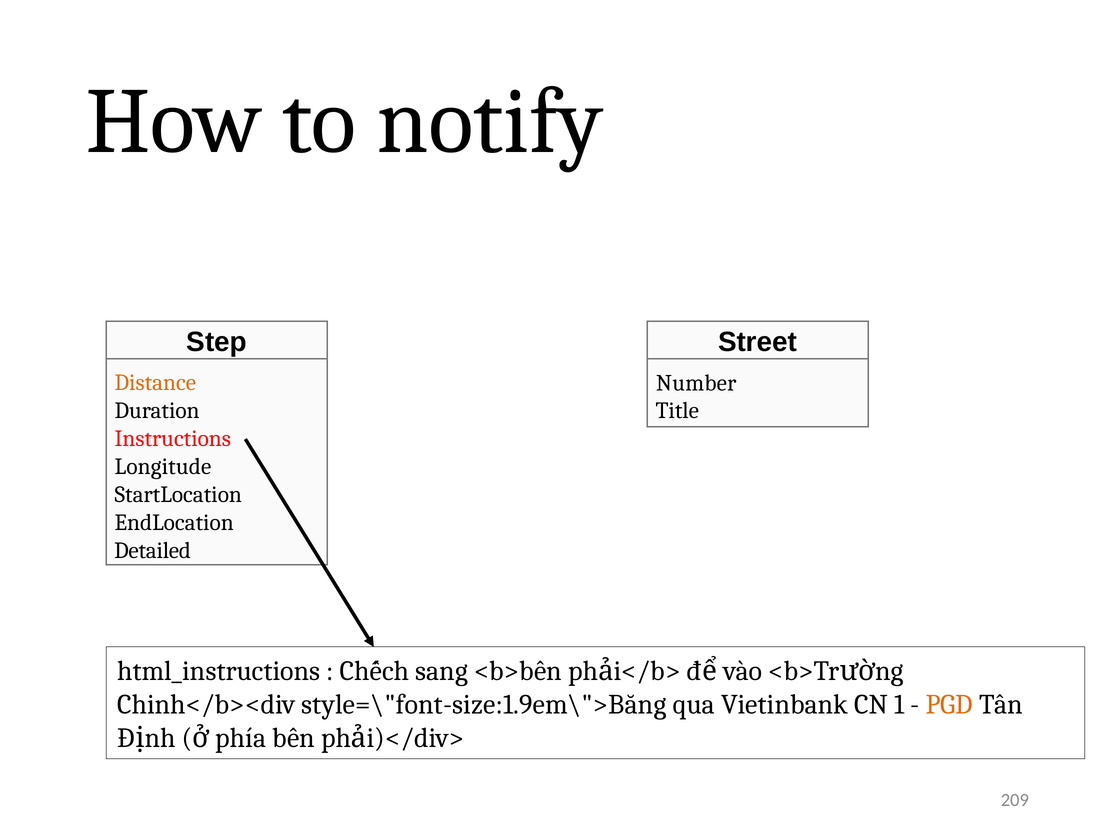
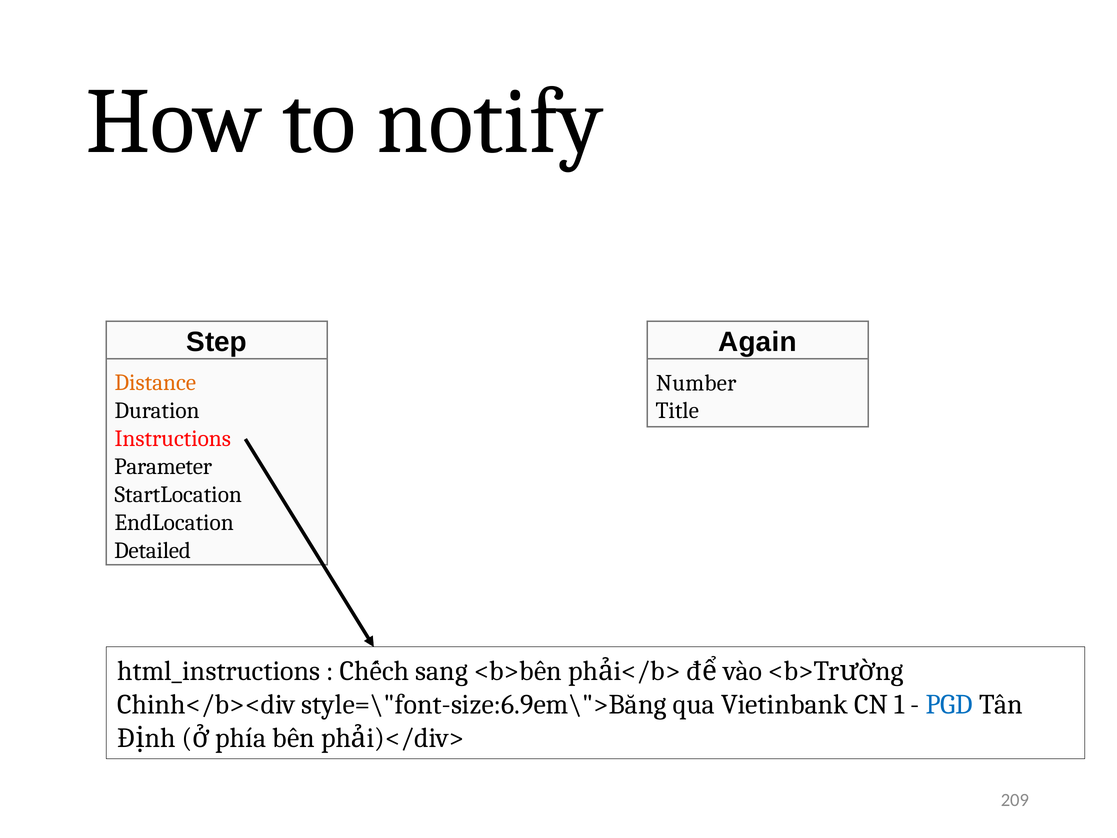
Street: Street -> Again (757, 342)
Longitude: Longitude -> Parameter (163, 466)
style=\"font-size:1.9em\">Băng: style=\"font-size:1.9em\">Băng -> style=\"font-size:6.9em\">Băng (484, 705)
PGD colour: orange -> blue (949, 705)
